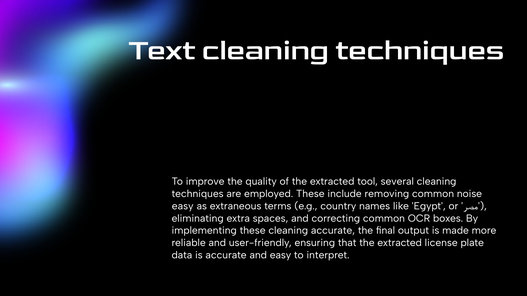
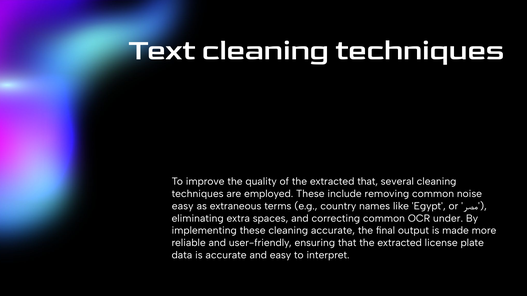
extracted tool: tool -> that (368, 182)
boxes: boxes -> under (448, 219)
